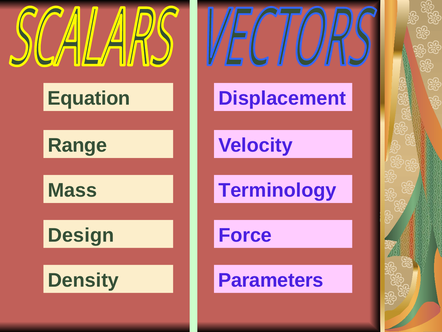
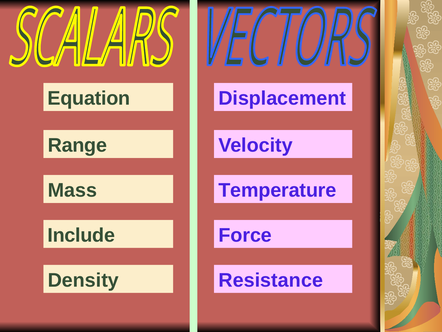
Terminology: Terminology -> Temperature (277, 190)
Design: Design -> Include (81, 235)
Parameters: Parameters -> Resistance (271, 280)
